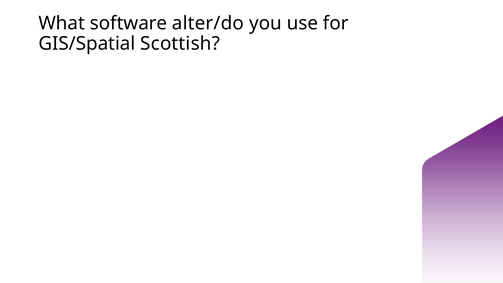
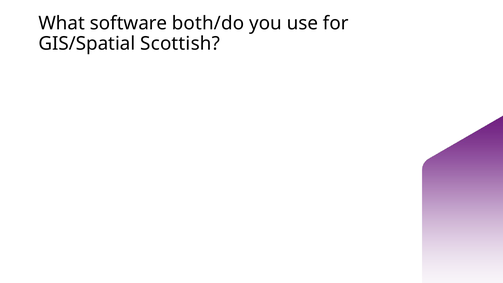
alter/do: alter/do -> both/do (208, 23)
